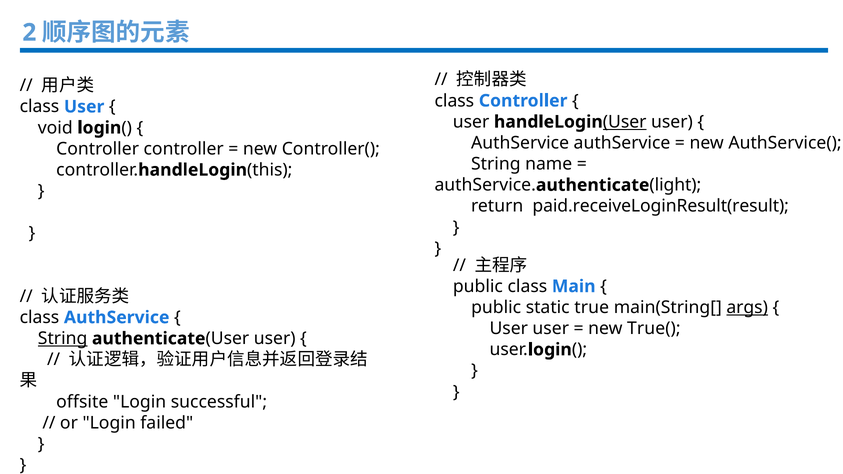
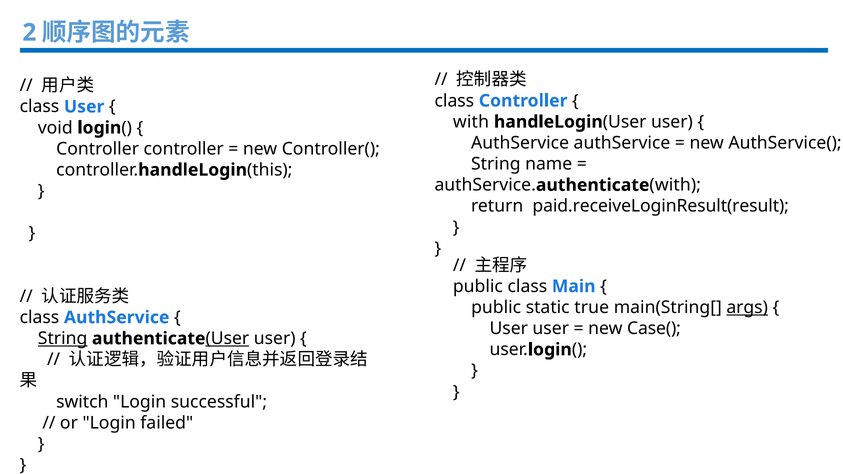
user: user -> with (471, 122)
User underline: present -> none (625, 122)
light: light -> with (675, 185)
True(: True( -> Case( (654, 329)
User underline: none -> present (227, 339)
offsite: offsite -> switch (82, 402)
